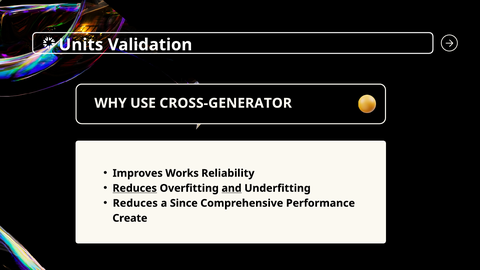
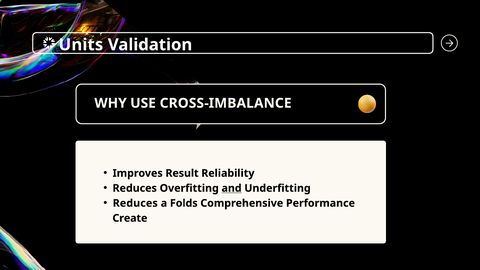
CROSS-GENERATOR: CROSS-GENERATOR -> CROSS-IMBALANCE (226, 103)
Works: Works -> Result (182, 173)
Reduces underline: present -> none (135, 188)
Since: Since -> Folds (184, 203)
